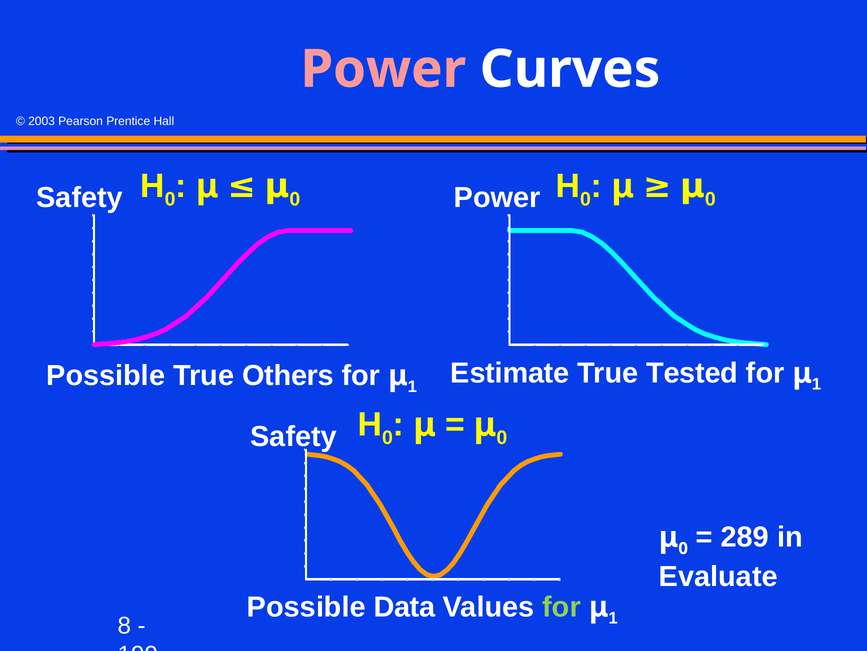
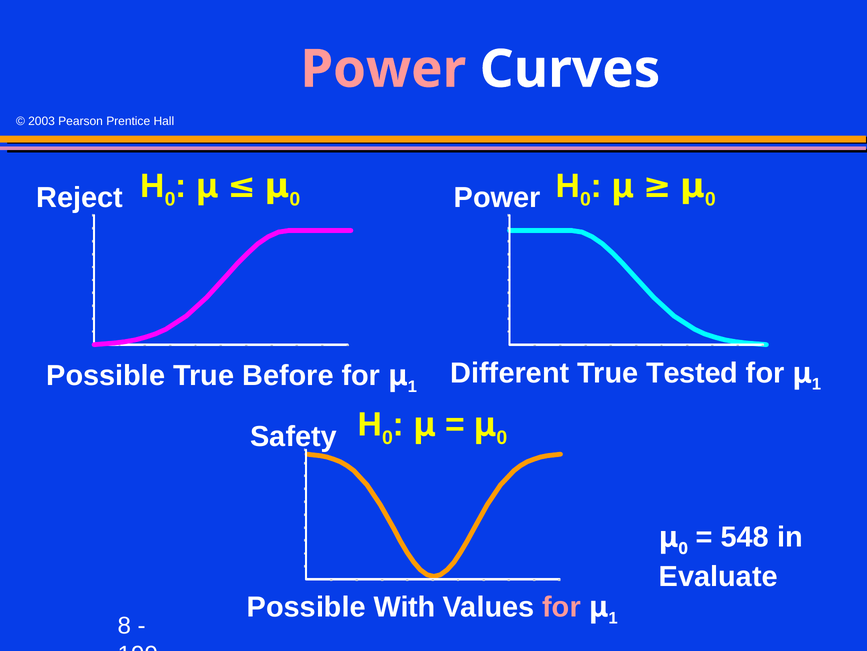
Safety: Safety -> Reject (80, 197)
Others: Others -> Before (288, 375)
Estimate: Estimate -> Different (510, 373)
289: 289 -> 548 (745, 537)
Data: Data -> With (404, 606)
for colour: light green -> pink (562, 606)
